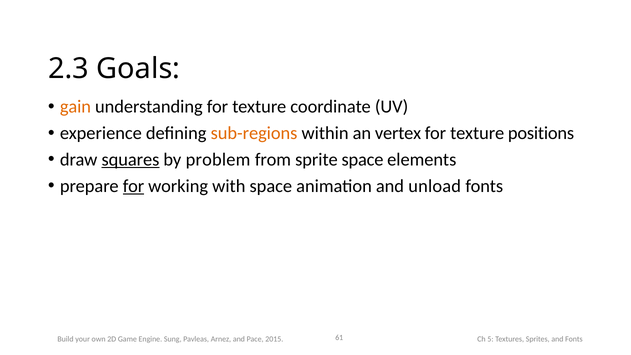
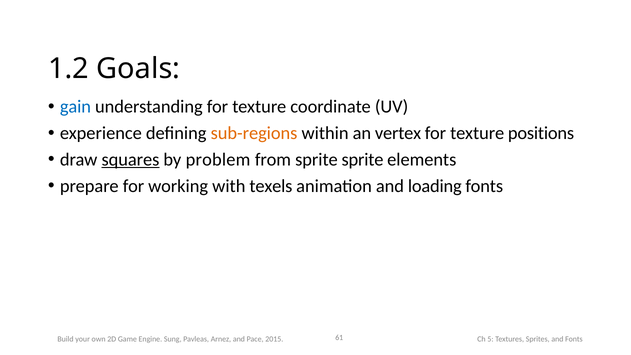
2.3: 2.3 -> 1.2 (69, 69)
gain colour: orange -> blue (75, 107)
sprite space: space -> sprite (363, 160)
for underline: present -> none (133, 186)
with space: space -> texels (271, 186)
unload: unload -> loading (435, 186)
